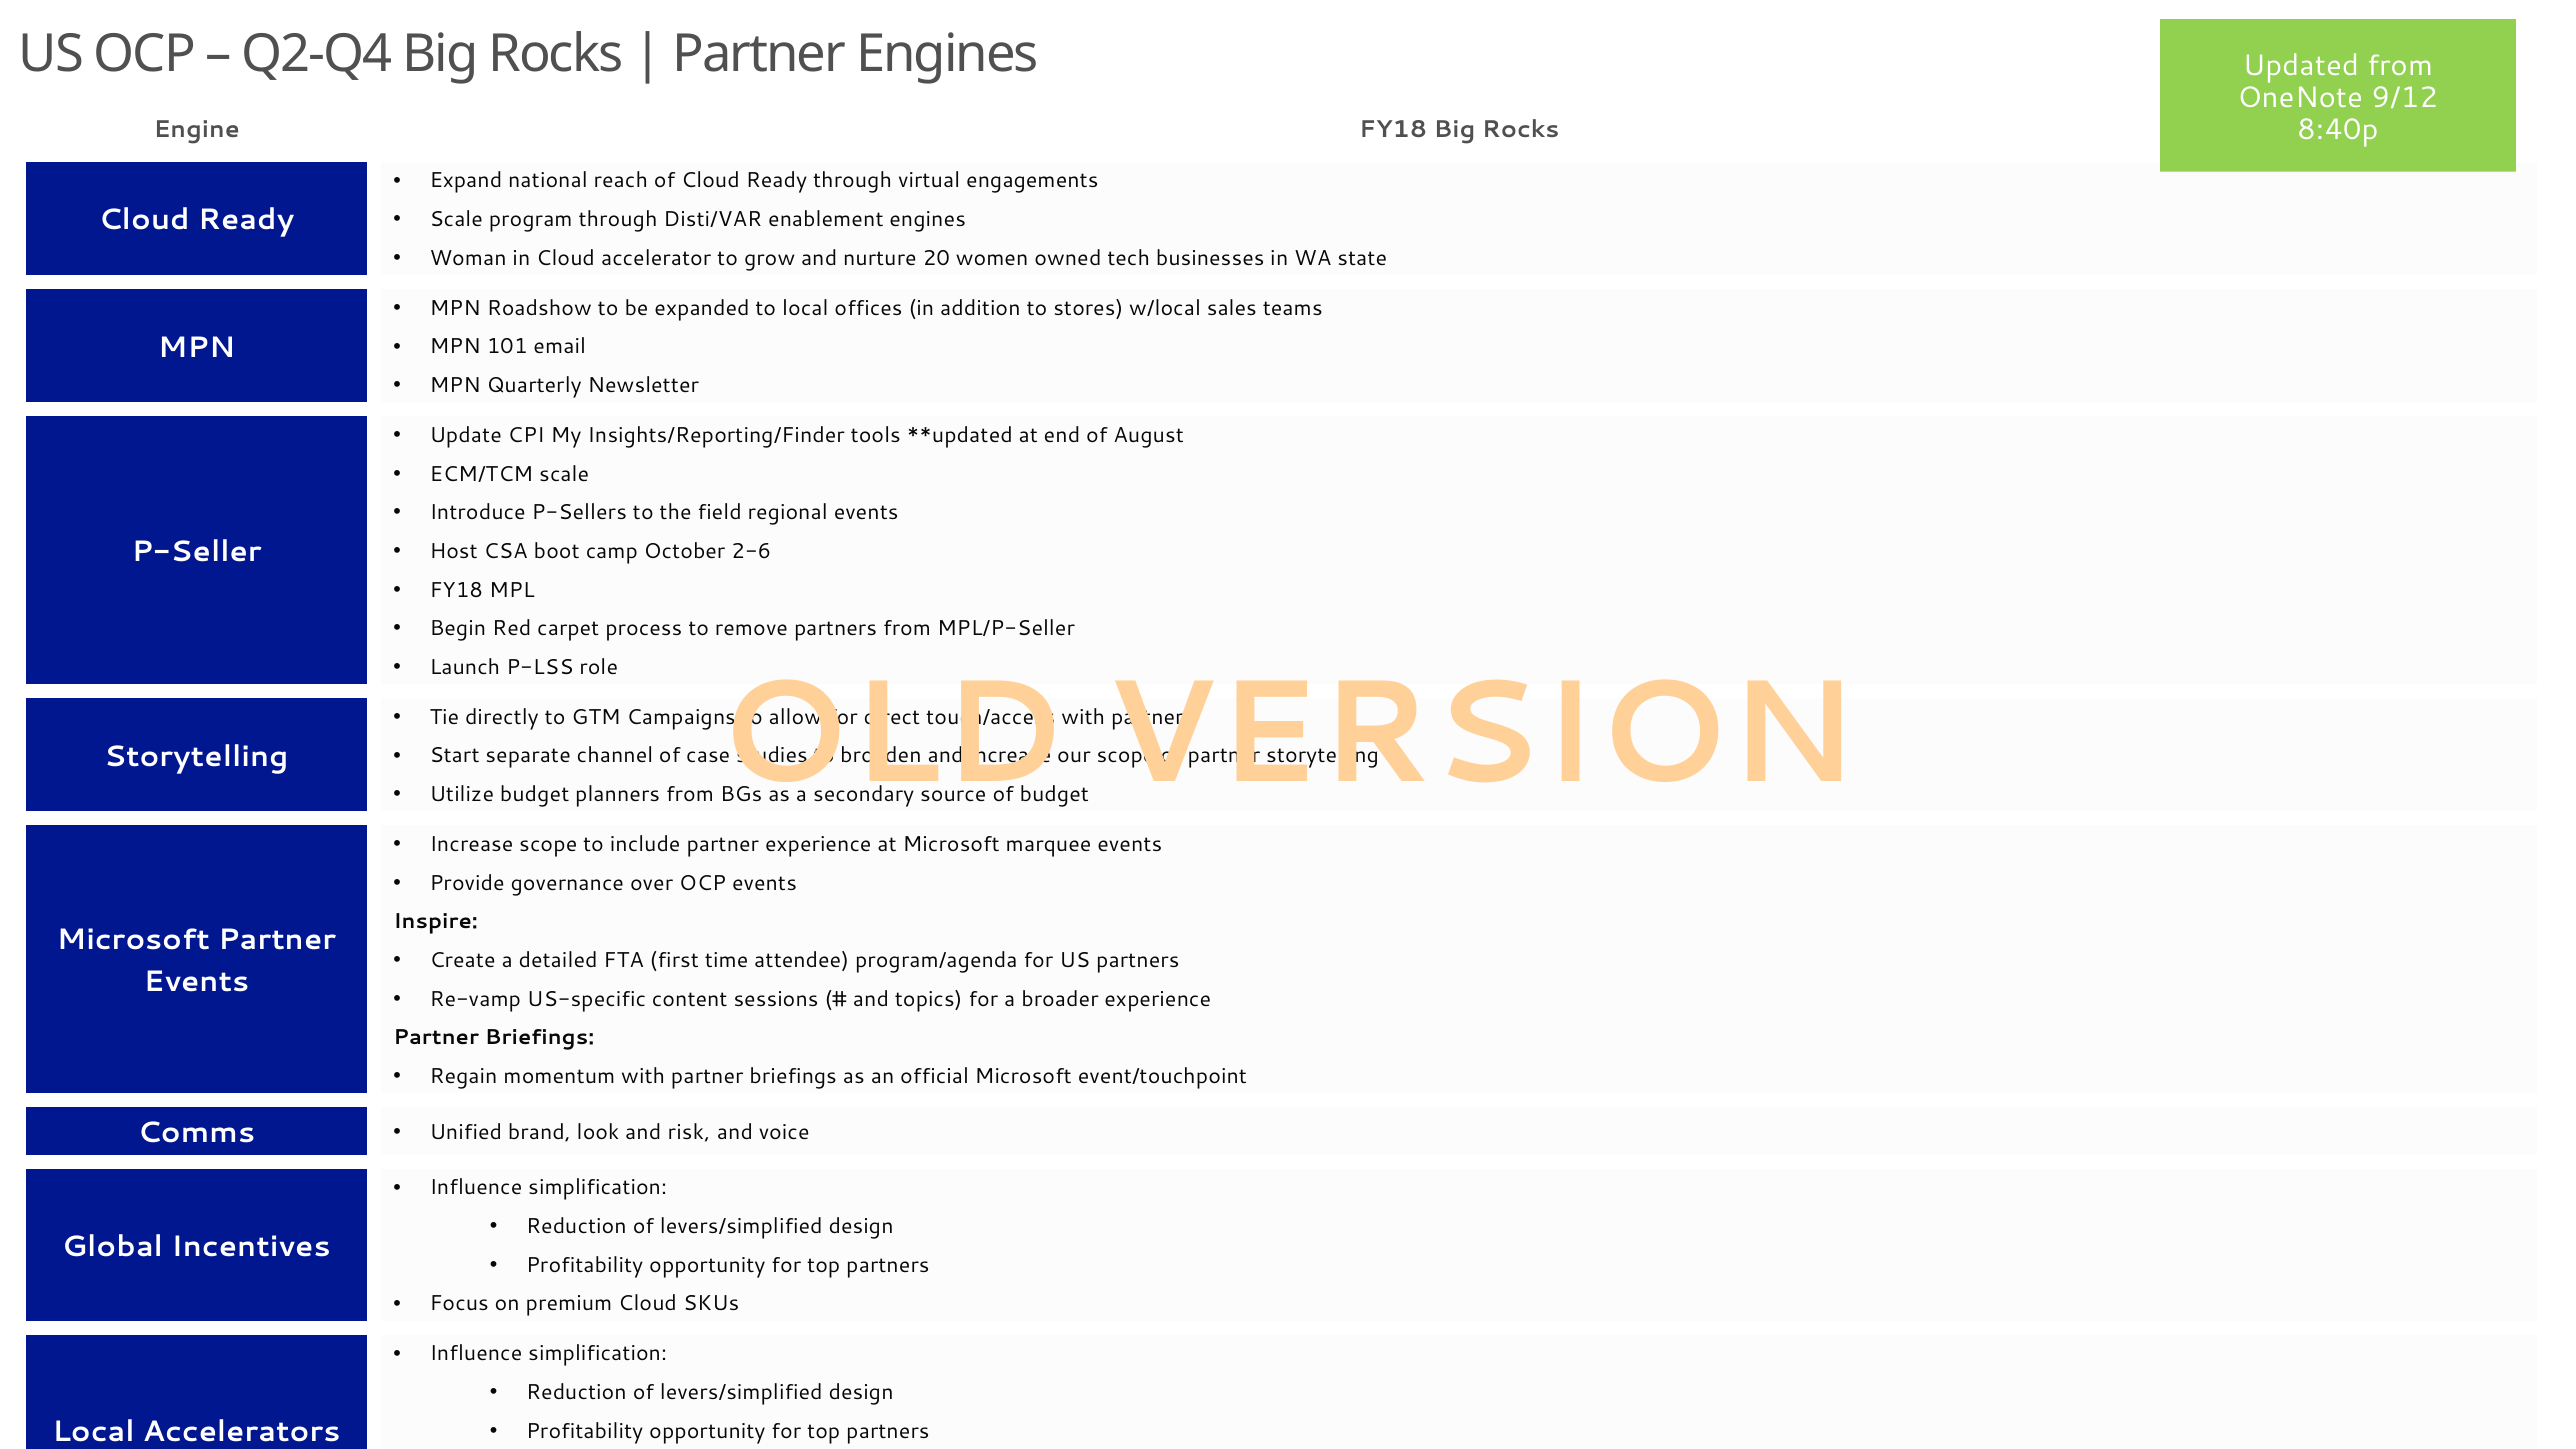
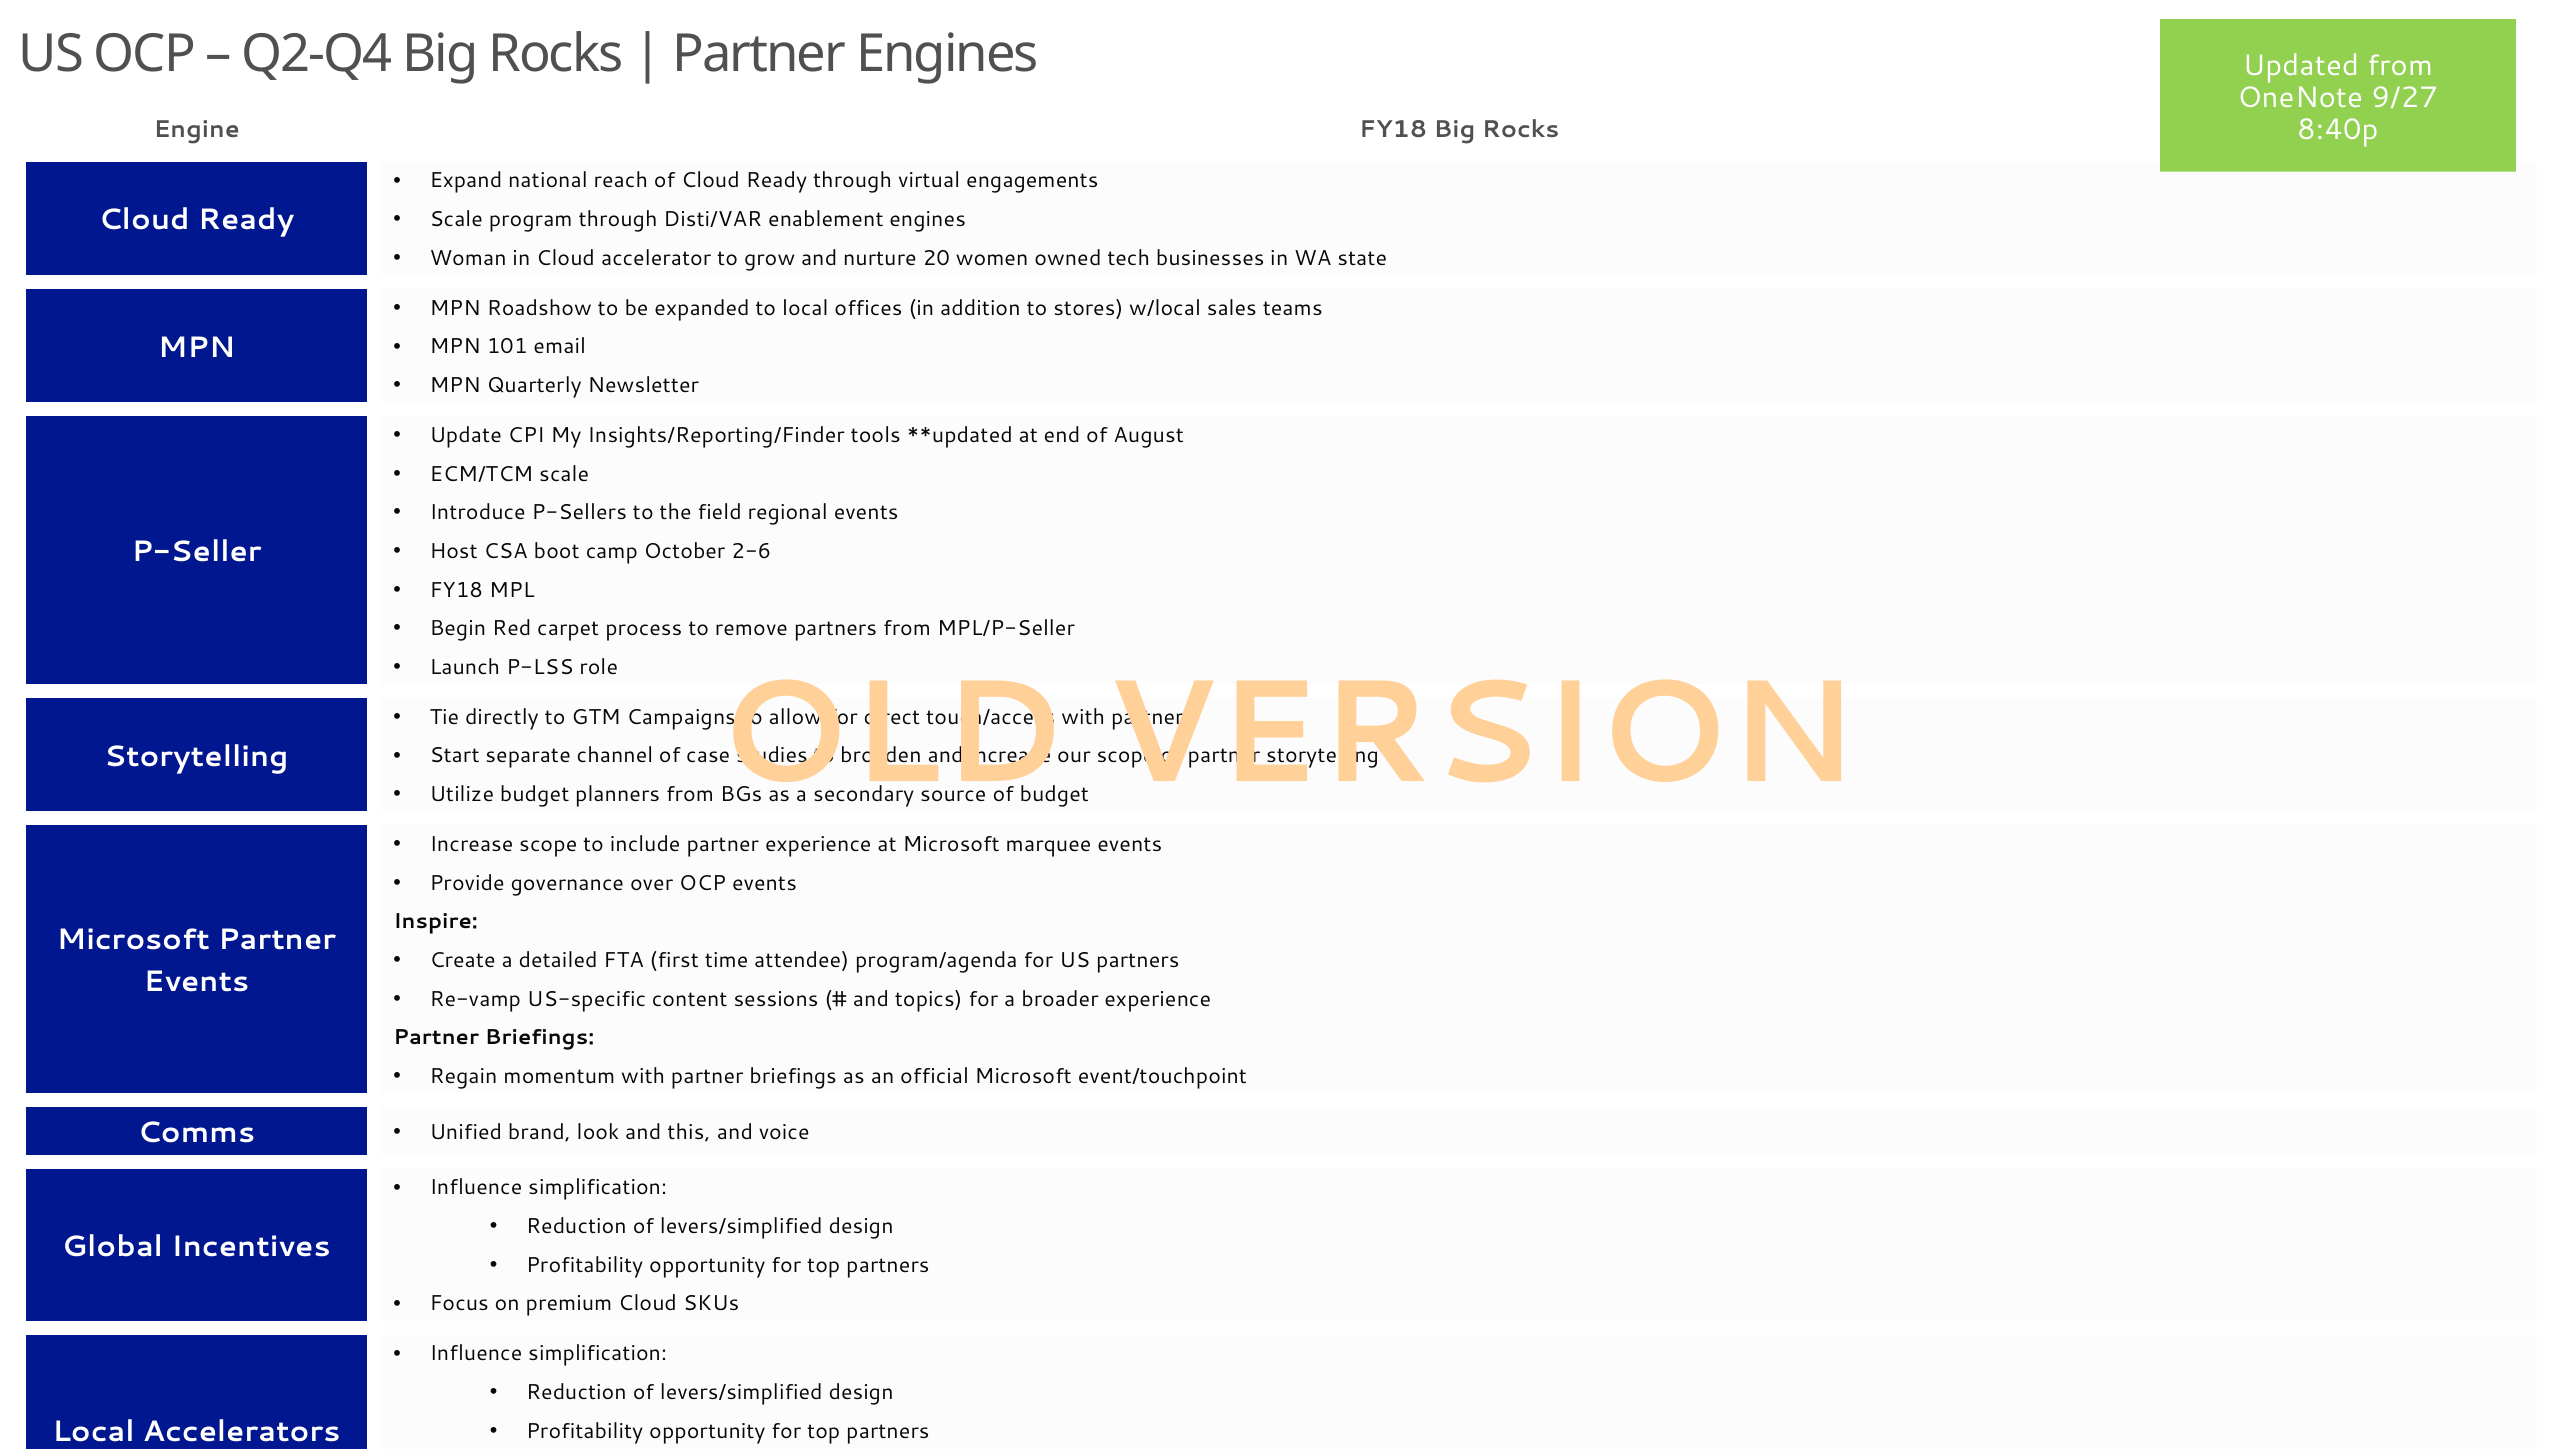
9/12: 9/12 -> 9/27 (2405, 98)
risk: risk -> this (689, 1132)
